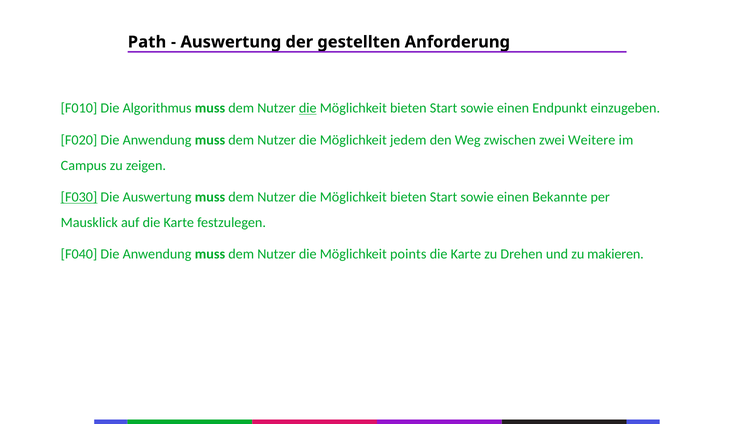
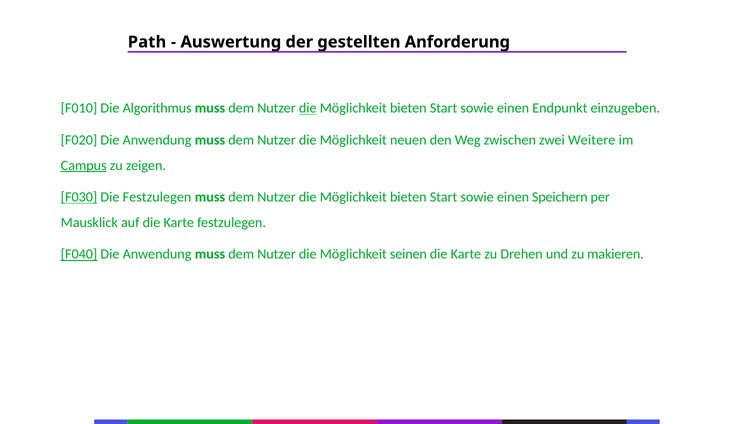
jedem: jedem -> neuen (408, 140)
Campus underline: none -> present (84, 165)
Die Auswertung: Auswertung -> Festzulegen (157, 197)
Bekannte: Bekannte -> Speichern (560, 197)
F040 underline: none -> present (79, 254)
points: points -> seinen (408, 254)
